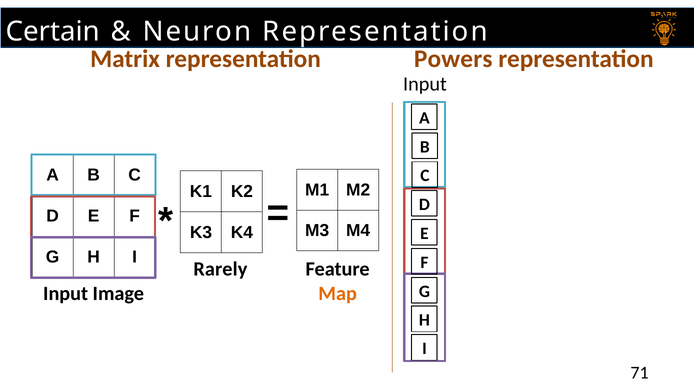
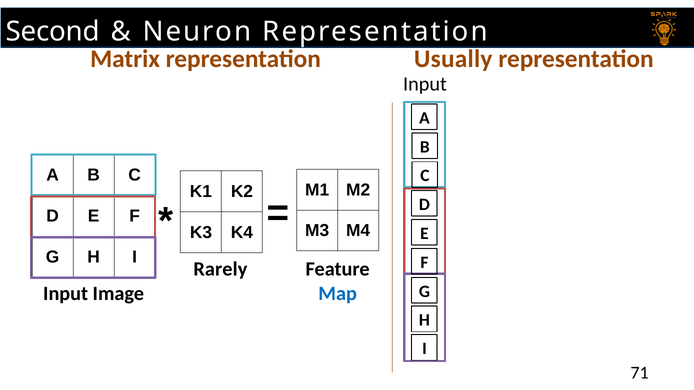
Certain: Certain -> Second (53, 32)
Powers: Powers -> Usually (453, 59)
Map colour: orange -> blue (338, 294)
